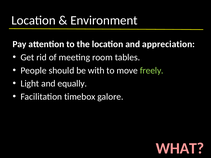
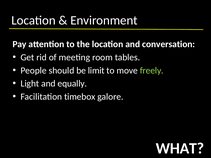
appreciation: appreciation -> conversation (169, 44)
with: with -> limit (96, 71)
WHAT colour: pink -> white (180, 149)
